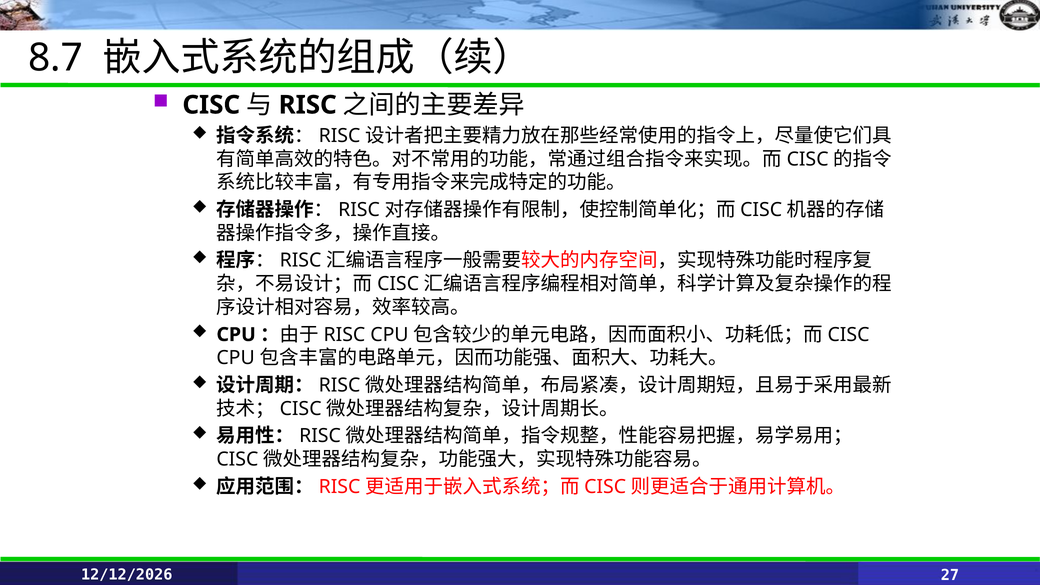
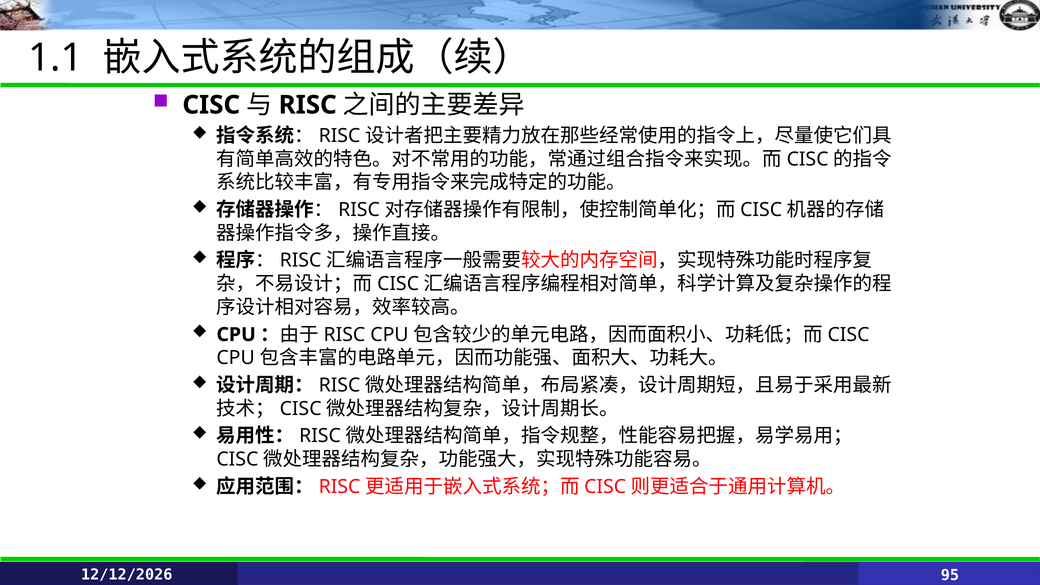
8.7: 8.7 -> 1.1 (56, 58)
27: 27 -> 95 (950, 575)
